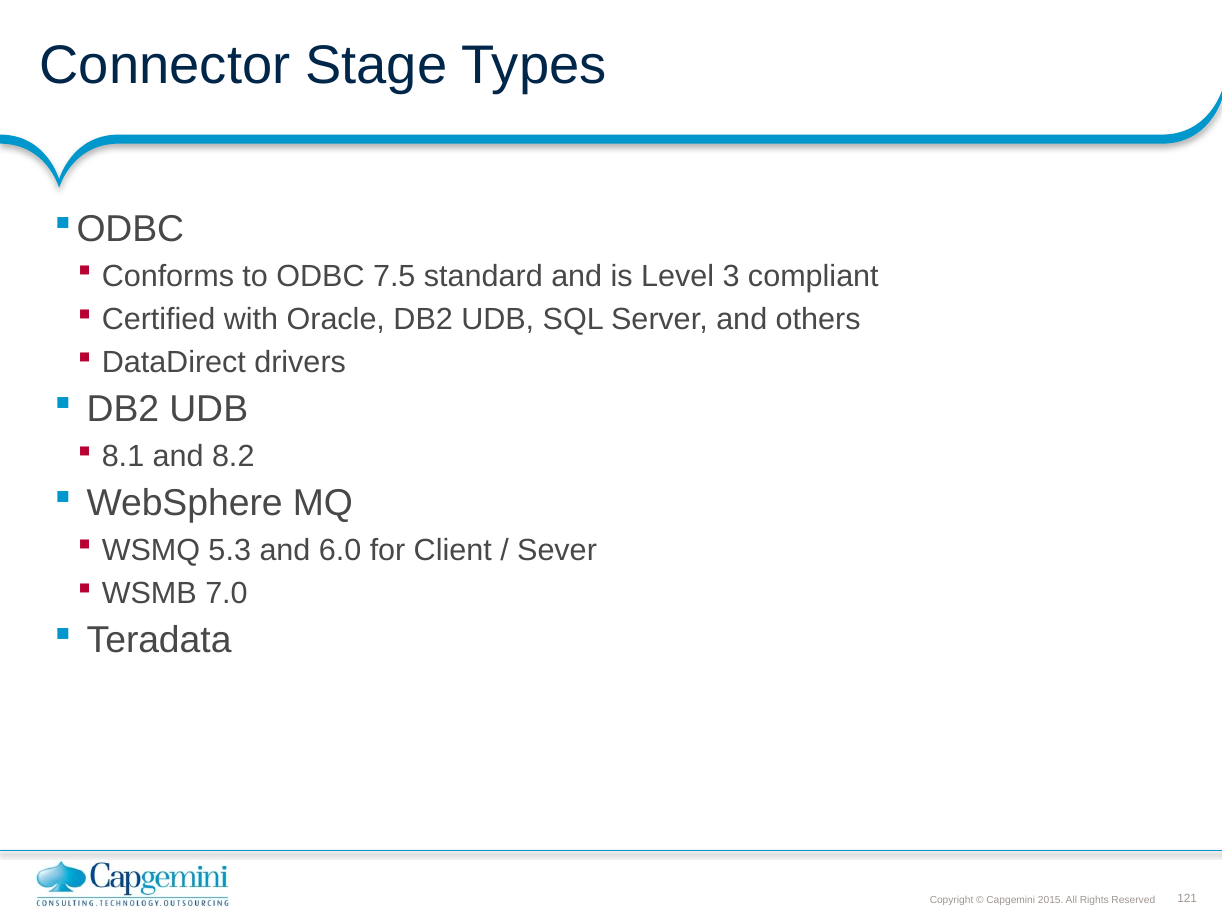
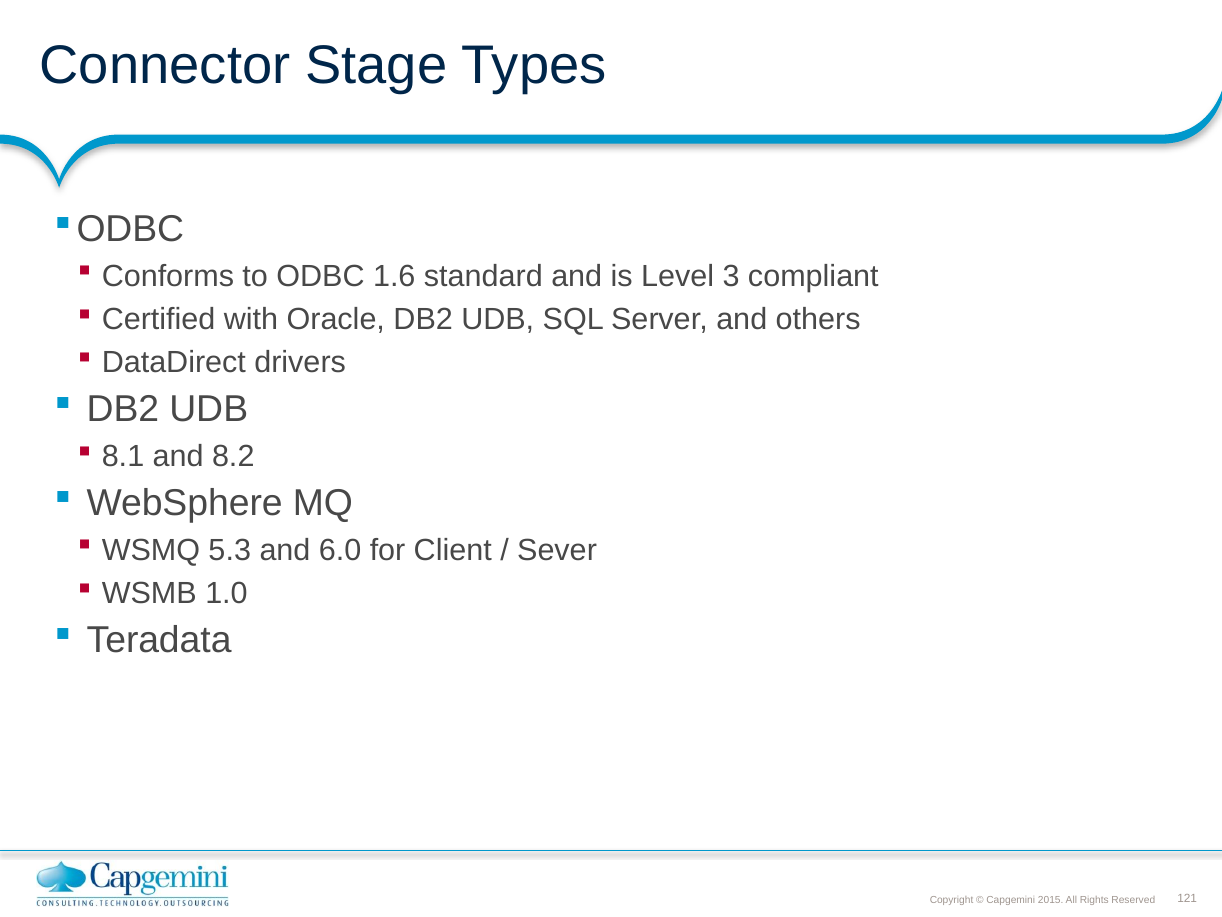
7.5: 7.5 -> 1.6 (394, 276)
7.0: 7.0 -> 1.0 (226, 593)
